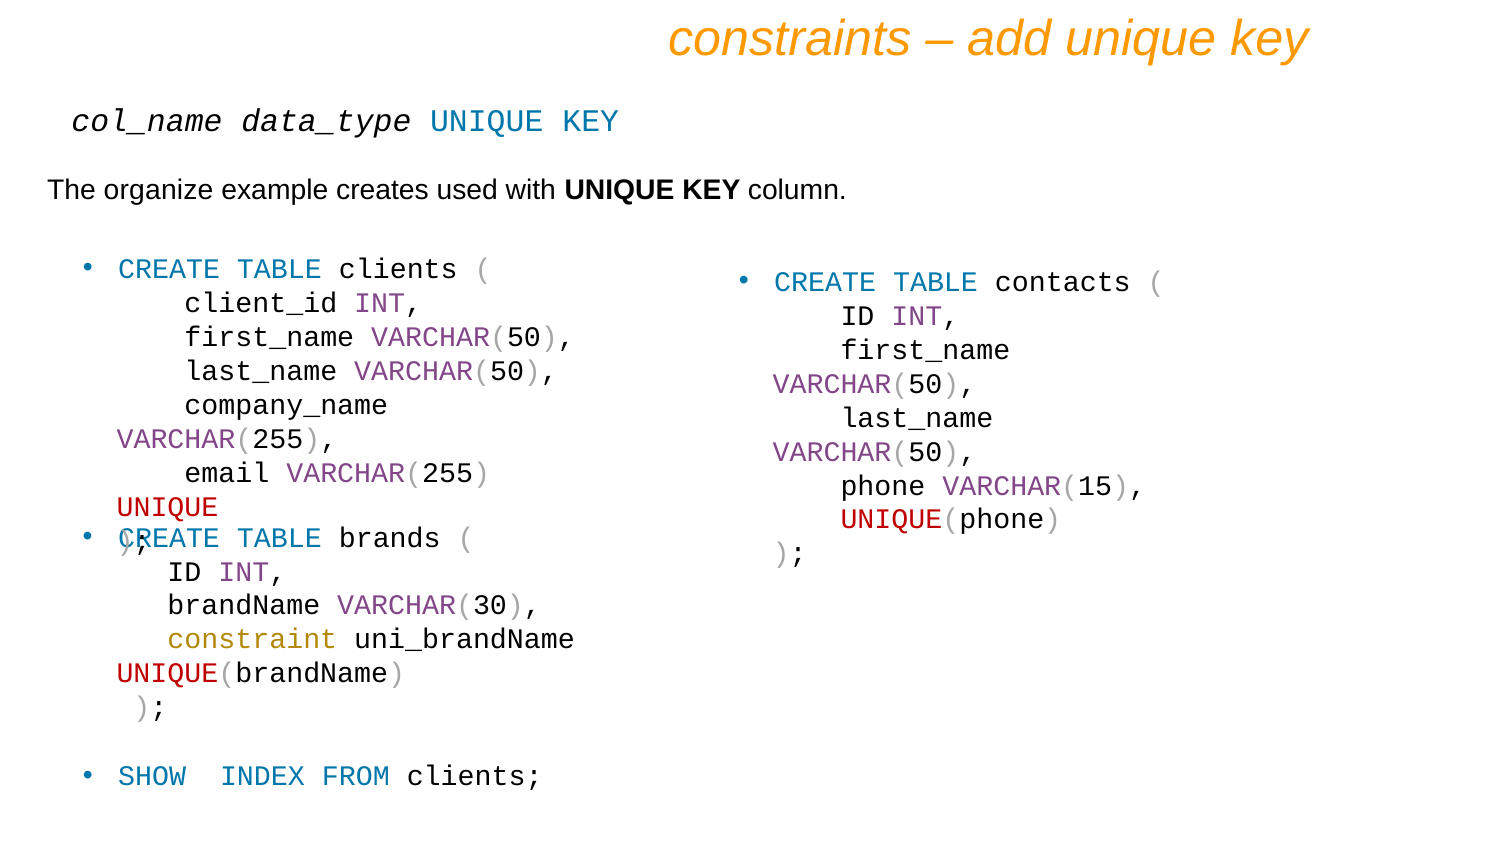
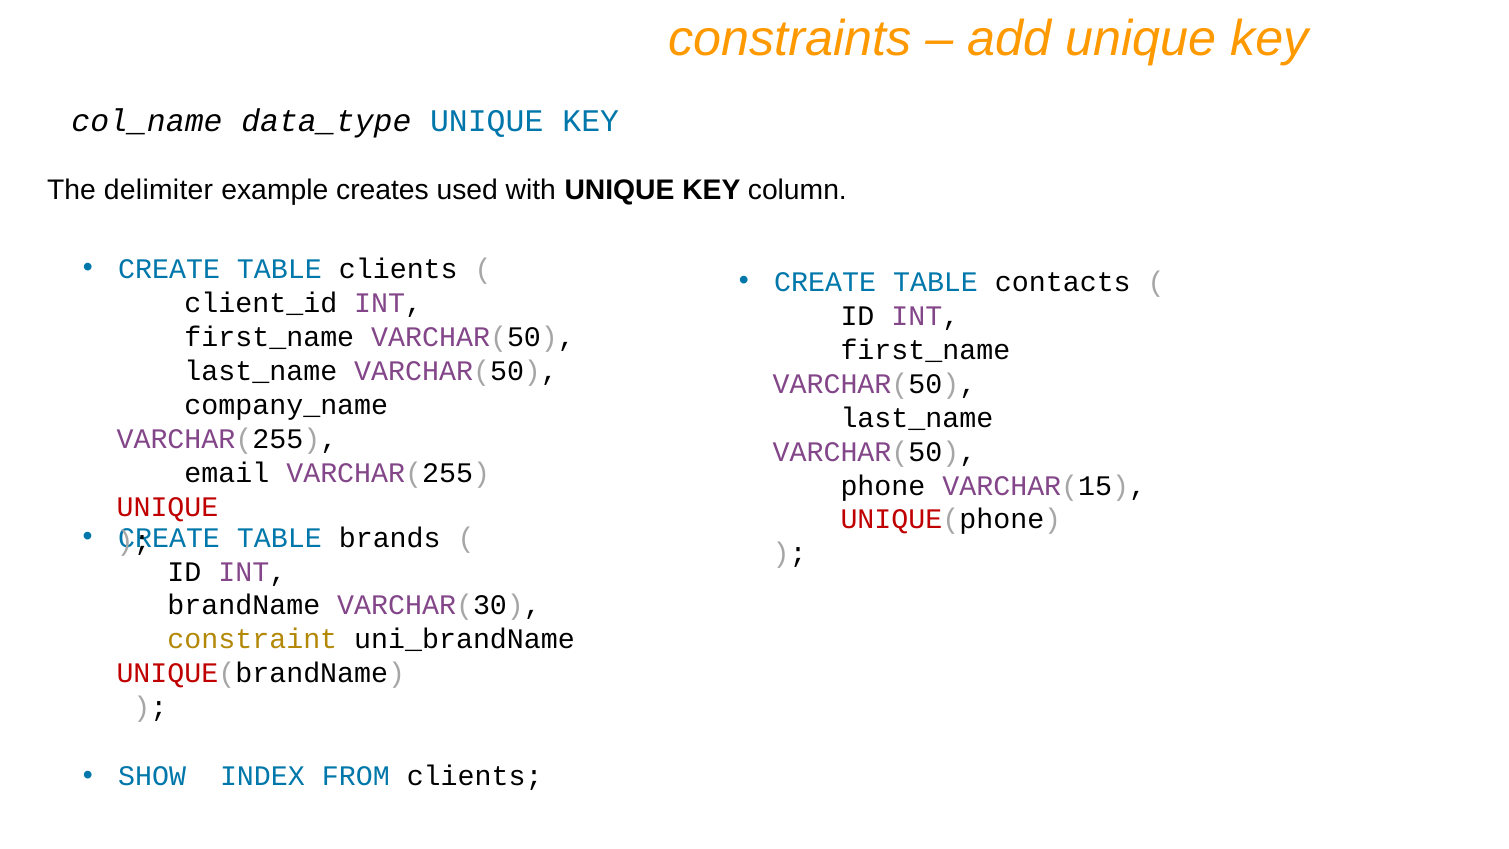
organize: organize -> delimiter (159, 190)
